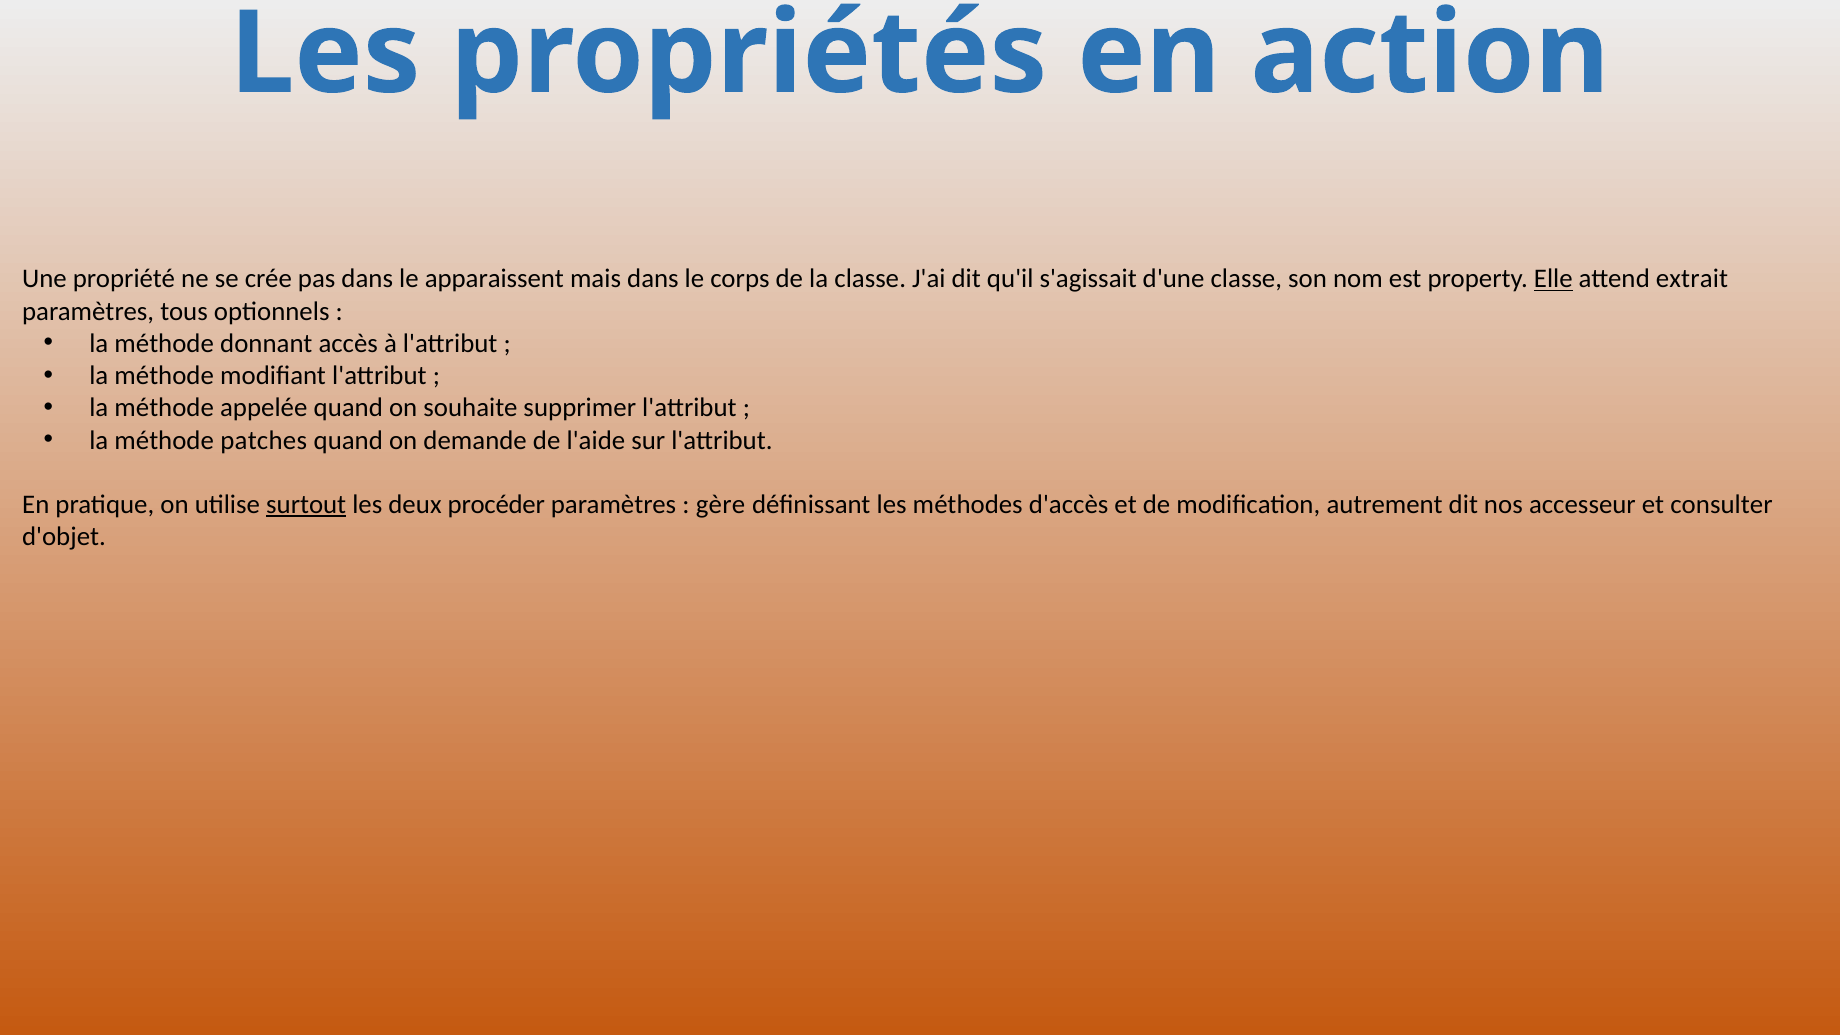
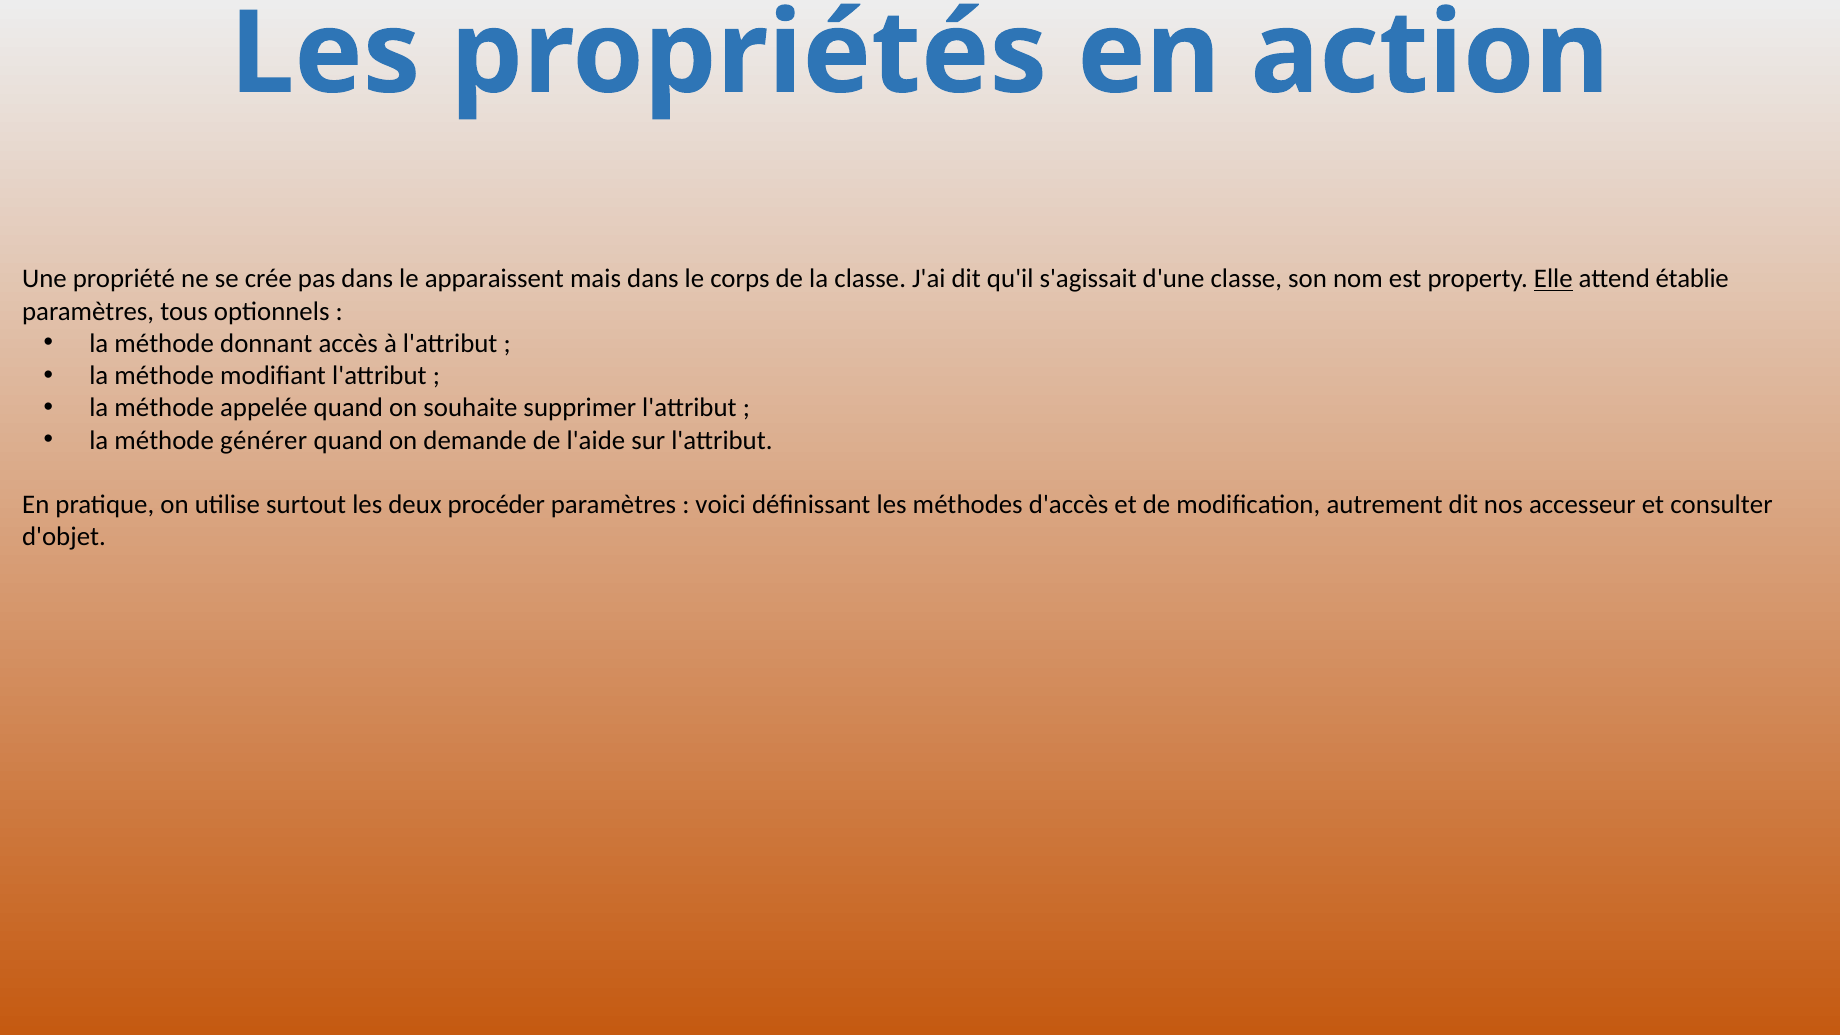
extrait: extrait -> établie (1692, 279)
patches: patches -> générer (264, 440)
surtout underline: present -> none (306, 505)
gère: gère -> voici (721, 505)
